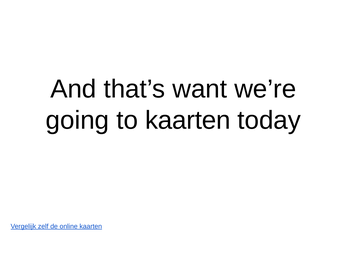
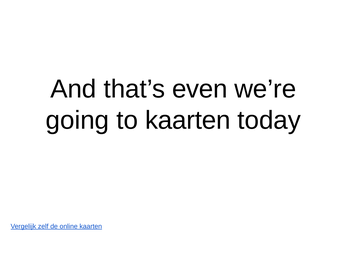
want: want -> even (200, 89)
